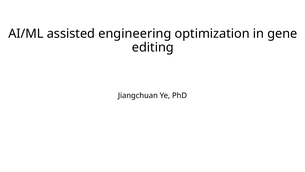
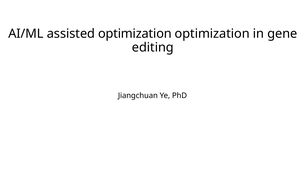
assisted engineering: engineering -> optimization (135, 34)
